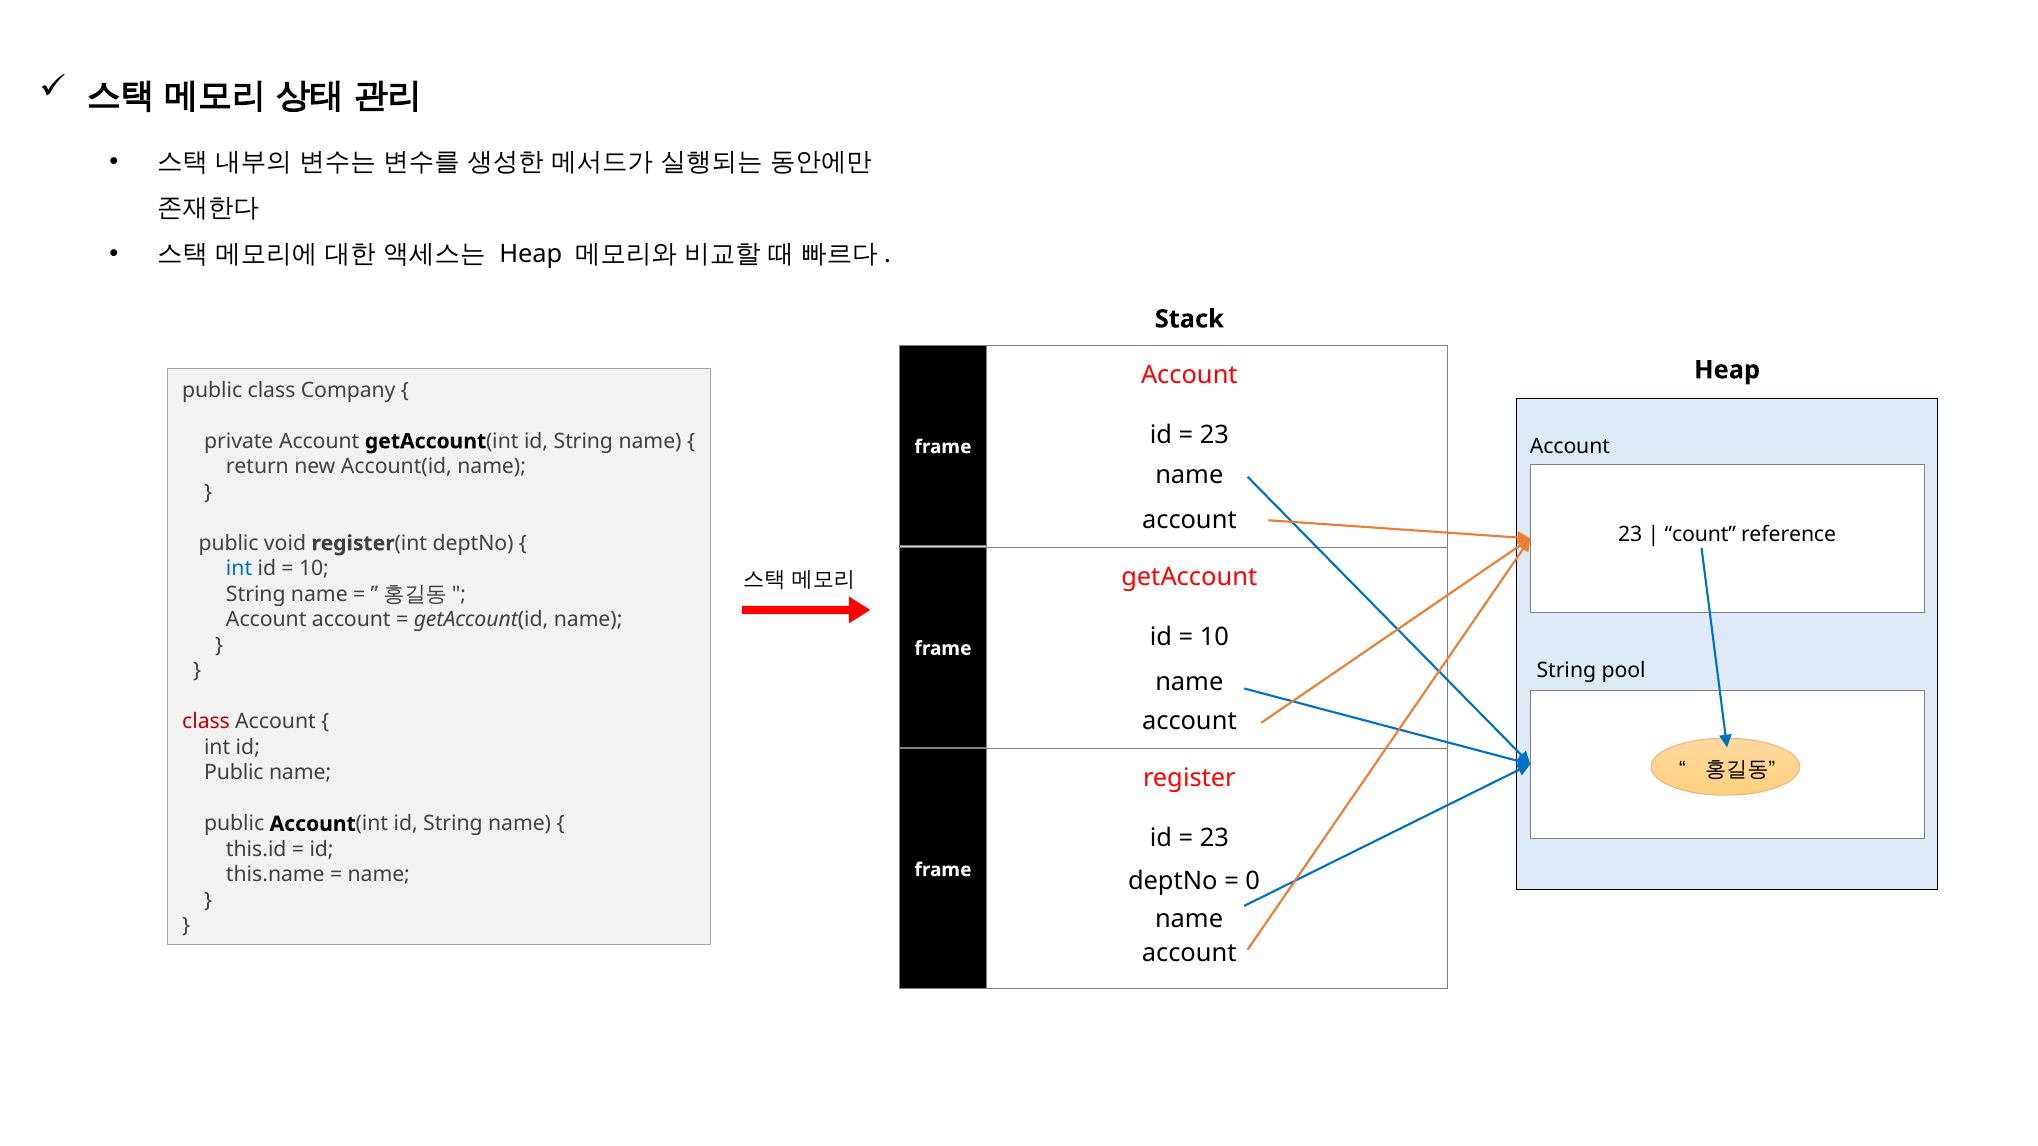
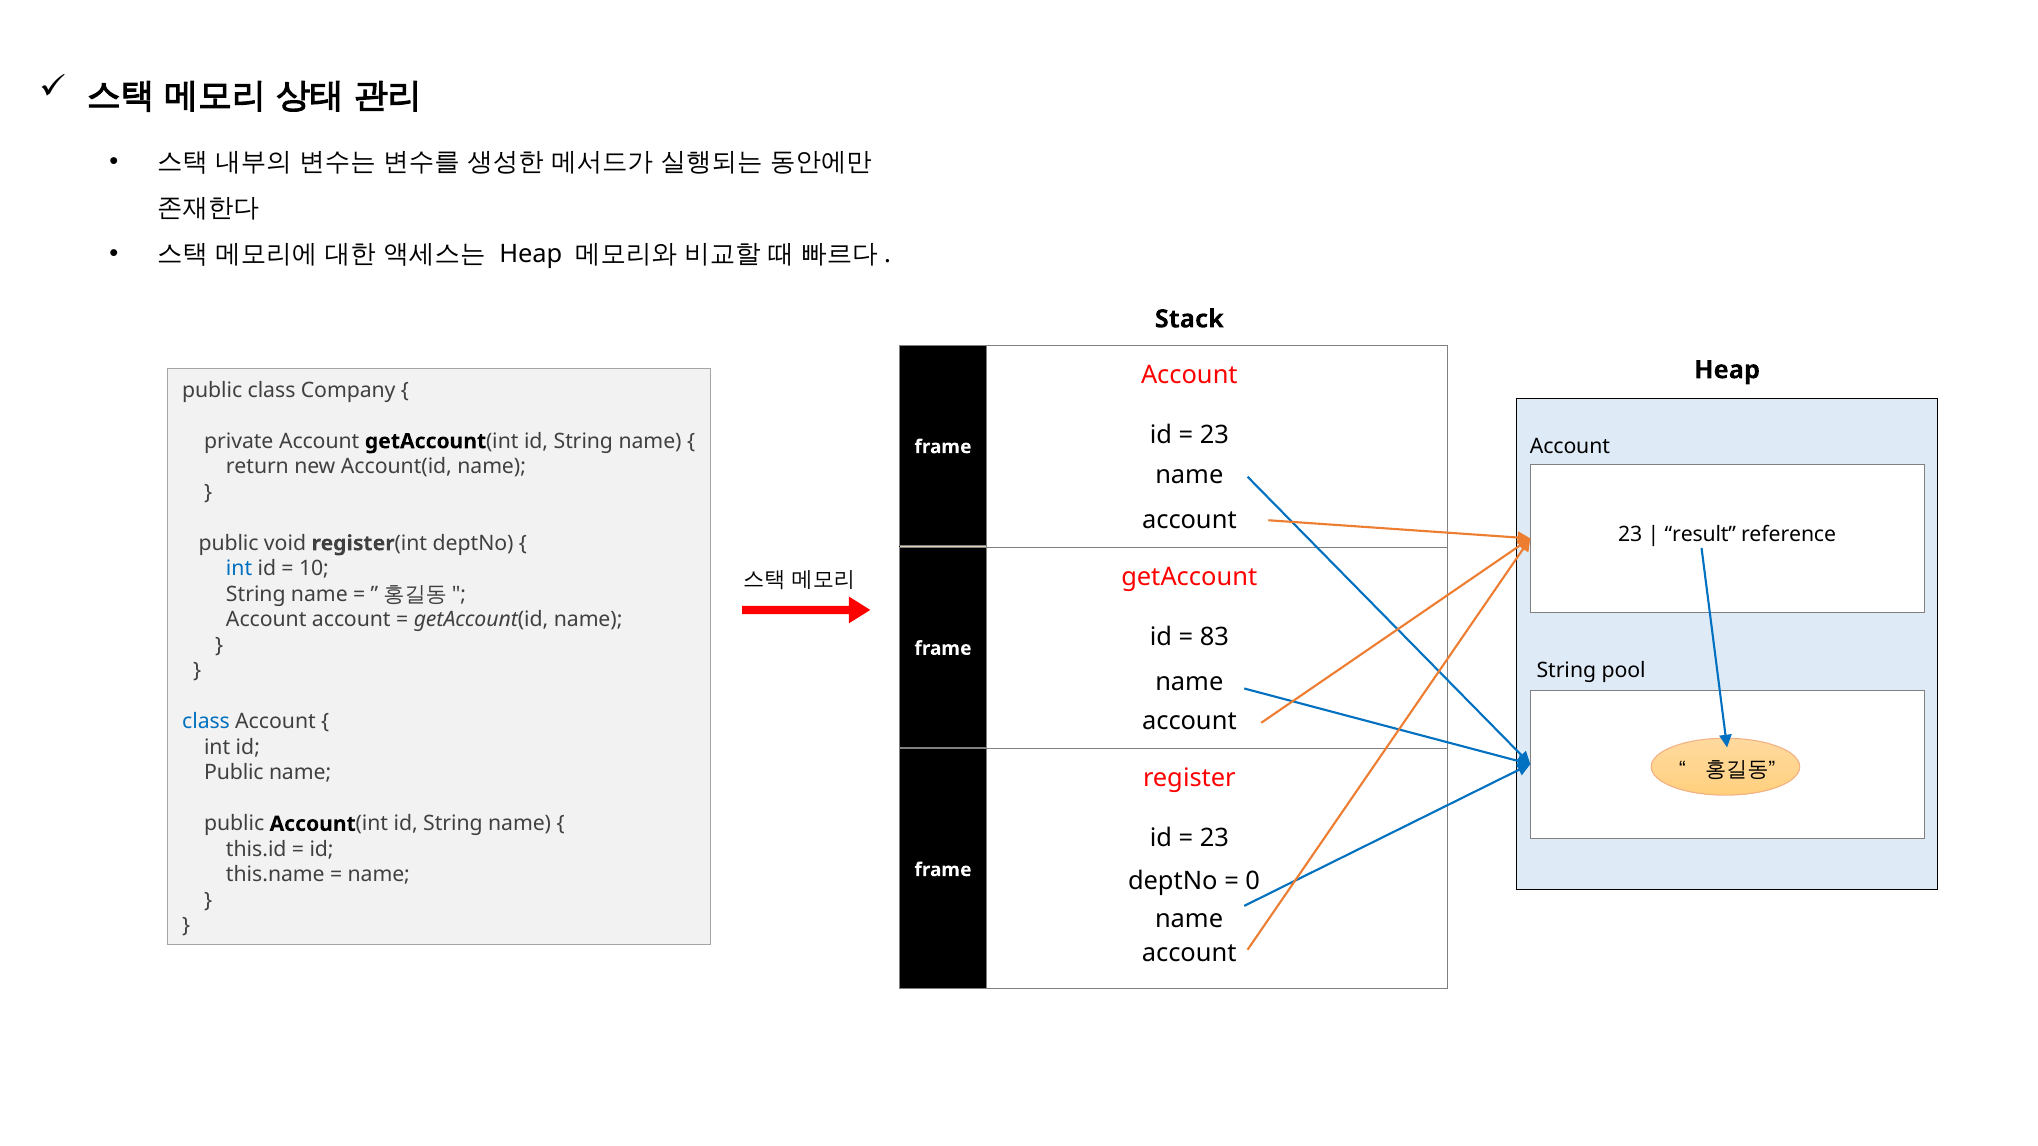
count: count -> result (1700, 535)
10: 10 -> 83 (1214, 637)
class colour: red -> blue (206, 722)
